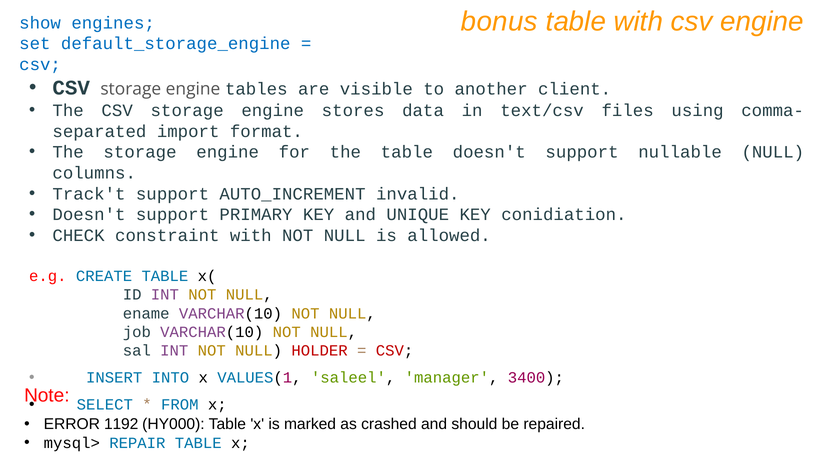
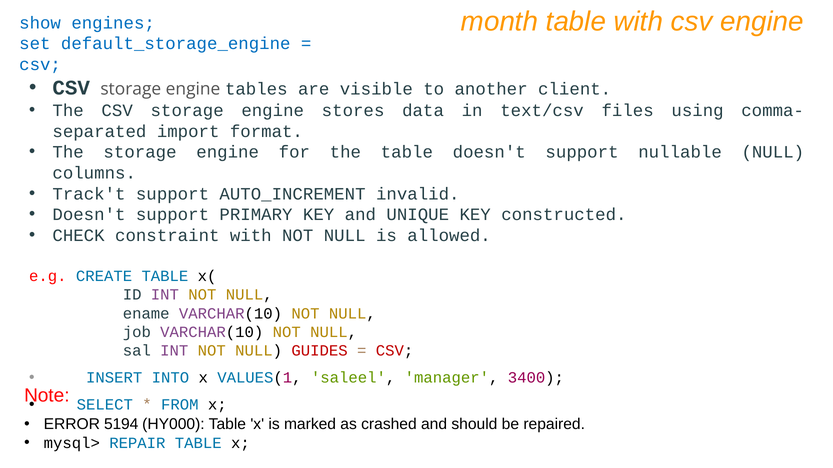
bonus: bonus -> month (500, 22)
conidiation: conidiation -> constructed (564, 215)
HOLDER: HOLDER -> GUIDES (320, 351)
1192: 1192 -> 5194 (121, 425)
